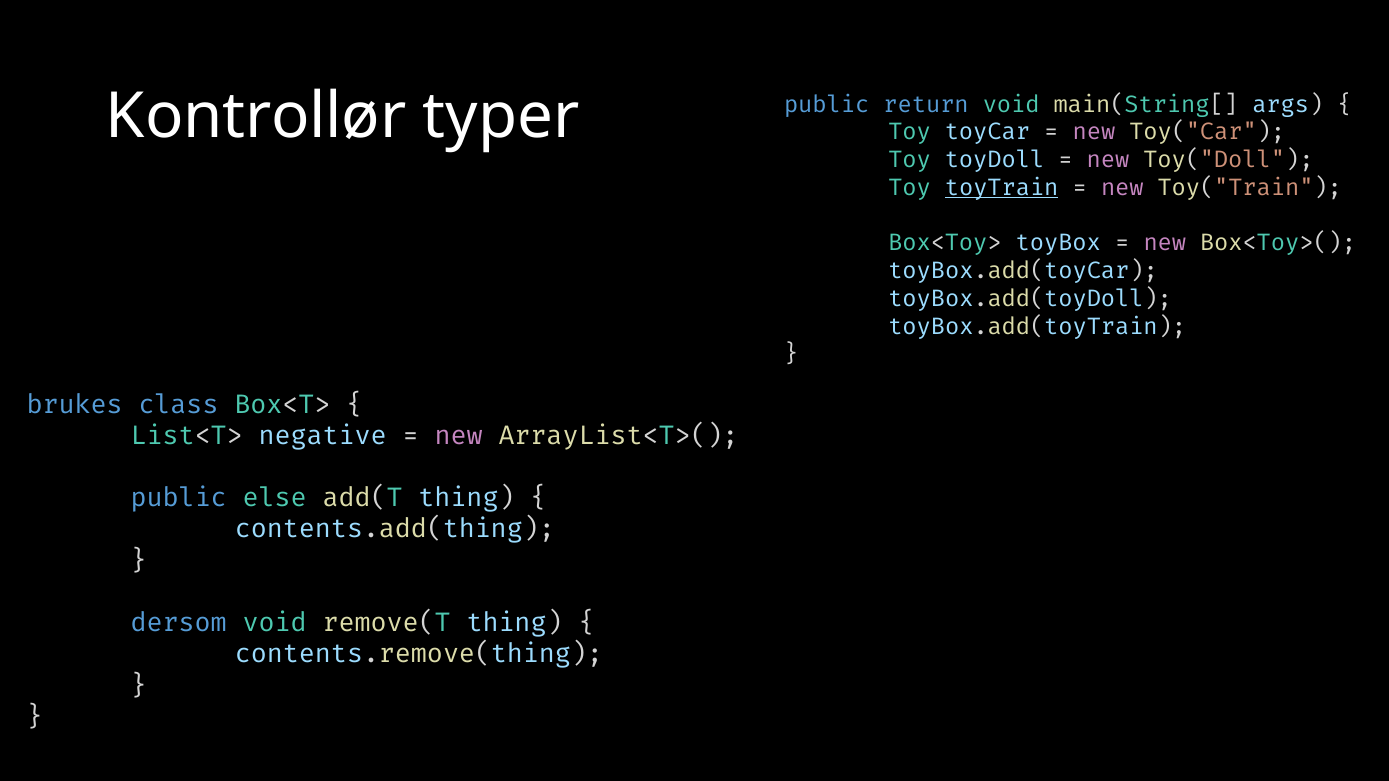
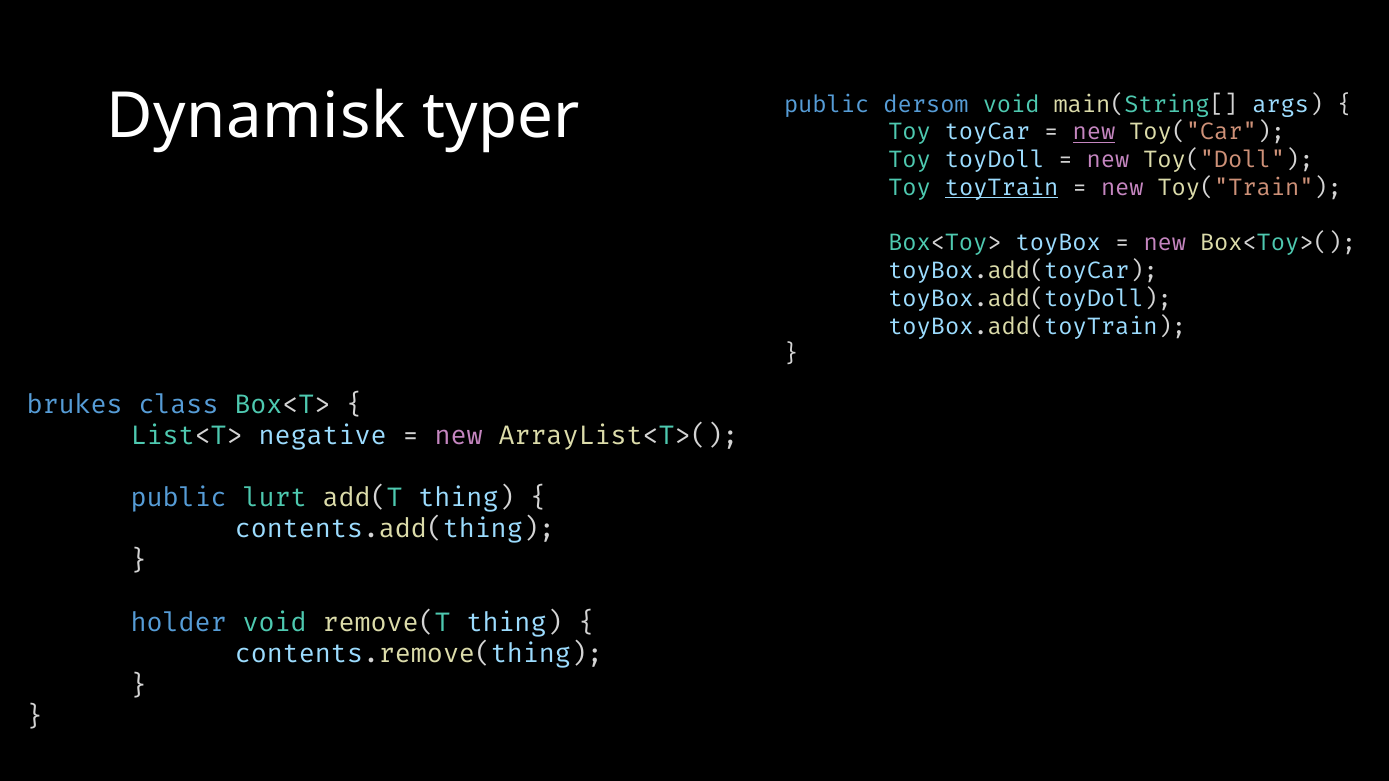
return: return -> dersom (926, 105)
Kontrollør: Kontrollør -> Dynamisk (256, 117)
new underline: none -> present (1094, 132)
else: else -> lurt (275, 498)
dersom: dersom -> holder (179, 623)
